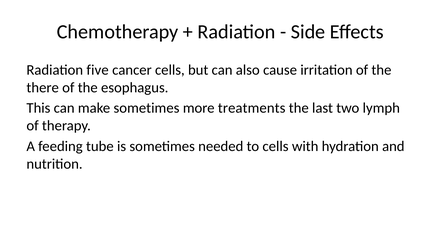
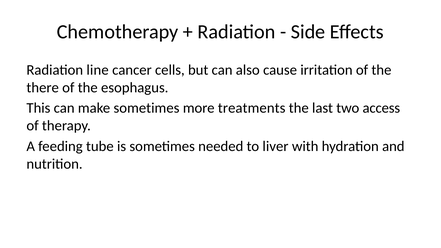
five: five -> line (98, 70)
lymph: lymph -> access (381, 108)
to cells: cells -> liver (276, 146)
